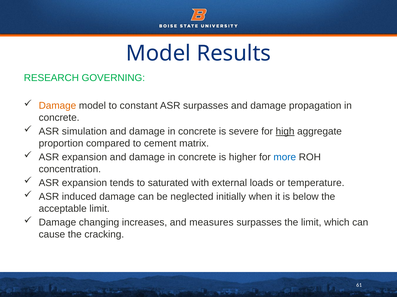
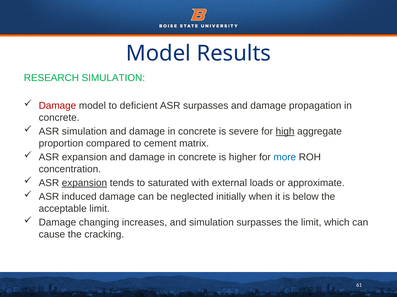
RESEARCH GOVERNING: GOVERNING -> SIMULATION (113, 78)
Damage colour: orange -> red (57, 106)
constant: constant -> deficient (139, 106)
expansion underline: none -> present (84, 183)
temperature: temperature -> approximate (316, 183)
and measures: measures -> simulation (211, 223)
